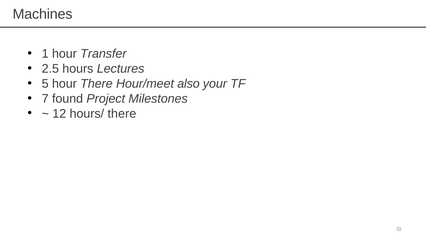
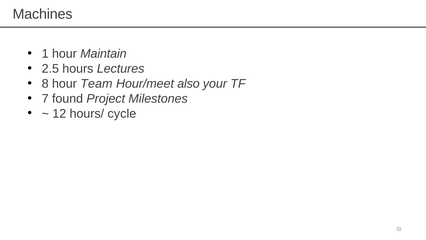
Transfer: Transfer -> Maintain (103, 54)
5: 5 -> 8 (45, 84)
hour There: There -> Team (96, 84)
hours/ there: there -> cycle (122, 113)
